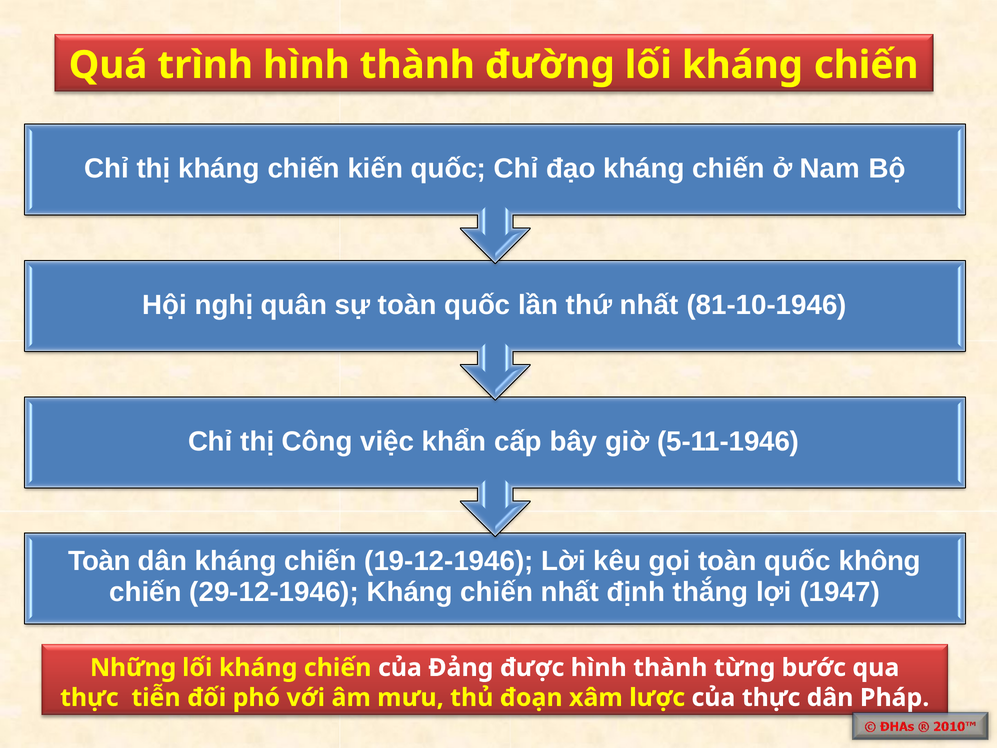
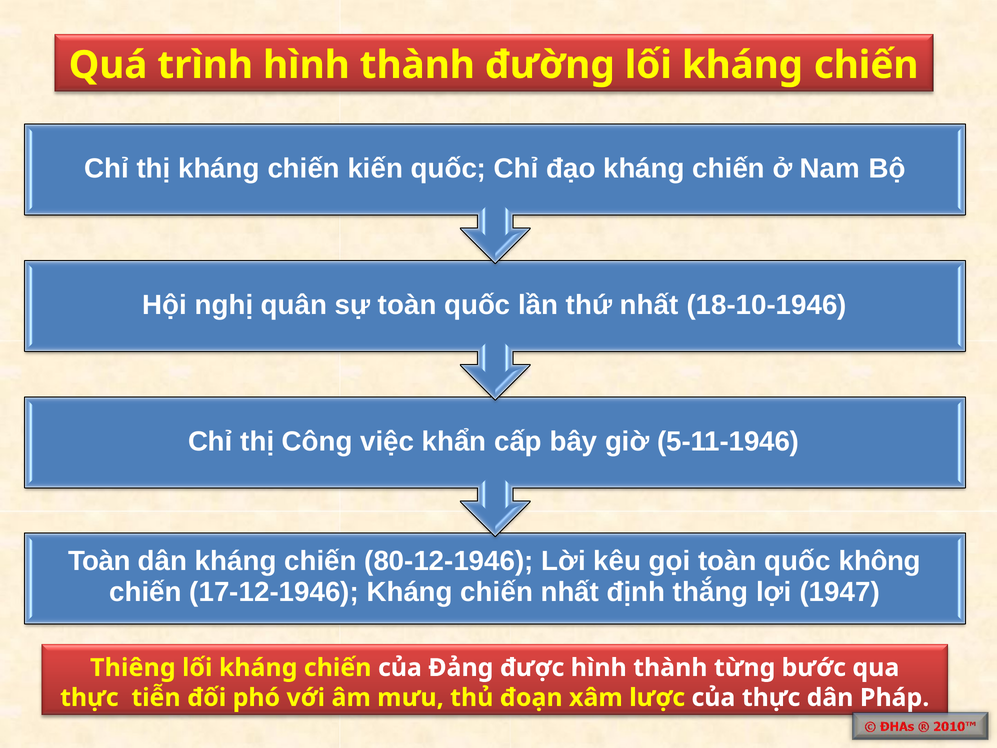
81-10-1946: 81-10-1946 -> 18-10-1946 (767, 305)
19-12-1946: 19-12-1946 -> 80-12-1946 (449, 561)
29-12-1946: 29-12-1946 -> 17-12-1946 (274, 592)
Những: Những -> Thiêng (133, 668)
